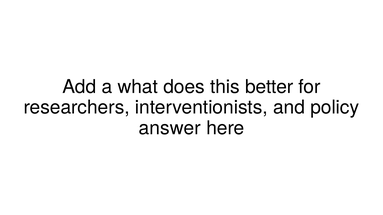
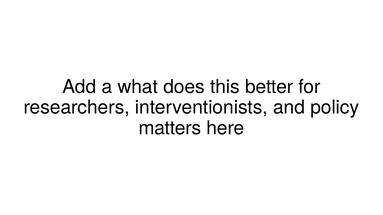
answer: answer -> matters (170, 128)
